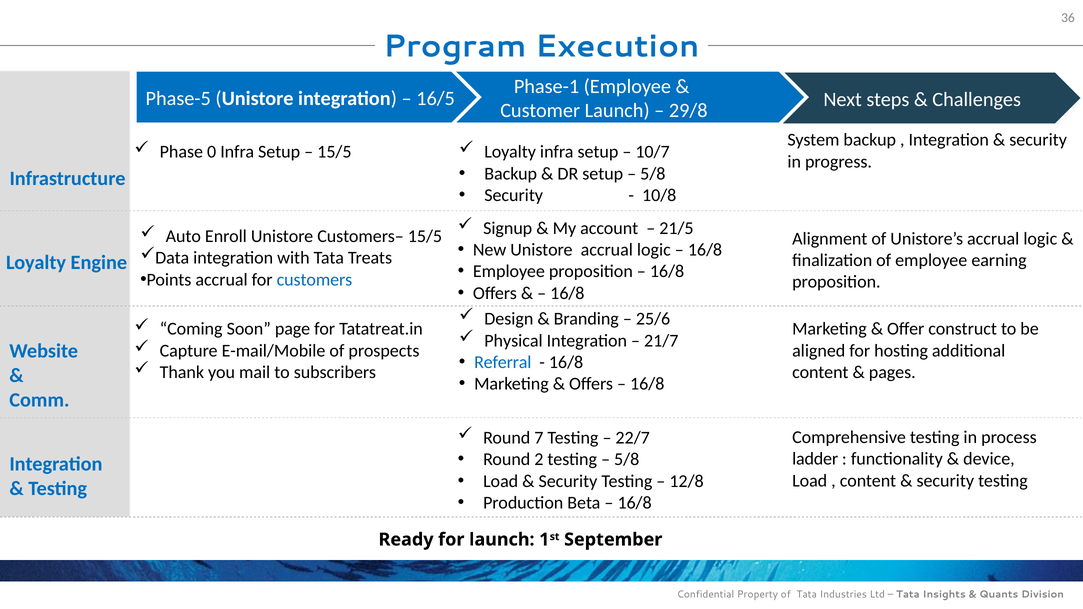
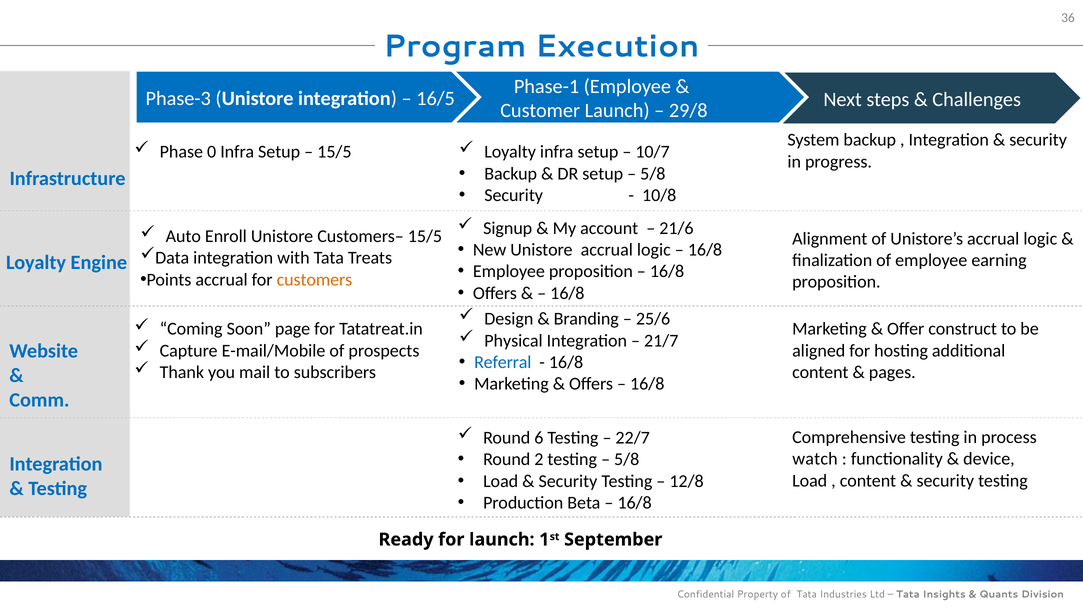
Phase-5: Phase-5 -> Phase-3 (178, 99)
21/5: 21/5 -> 21/6 (676, 228)
customers colour: blue -> orange (315, 280)
7: 7 -> 6 (539, 438)
ladder: ladder -> watch (815, 459)
